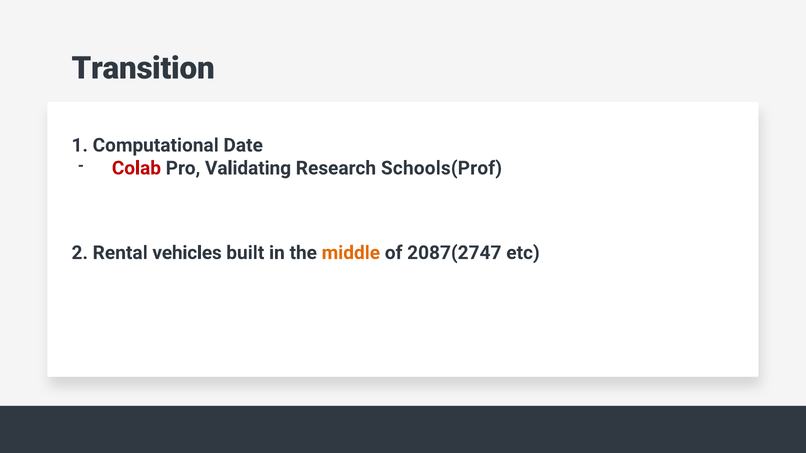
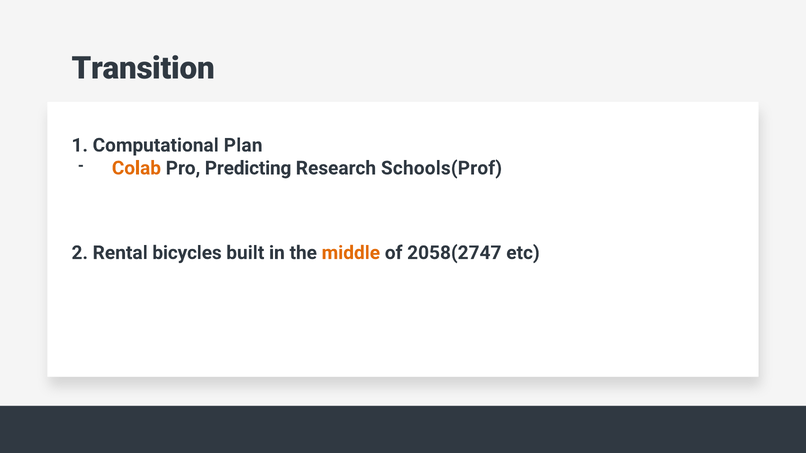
Date: Date -> Plan (243, 145)
Colab colour: red -> orange (136, 168)
Validating: Validating -> Predicting (248, 168)
vehicles: vehicles -> bicycles (187, 253)
2087(2747: 2087(2747 -> 2058(2747 (454, 253)
